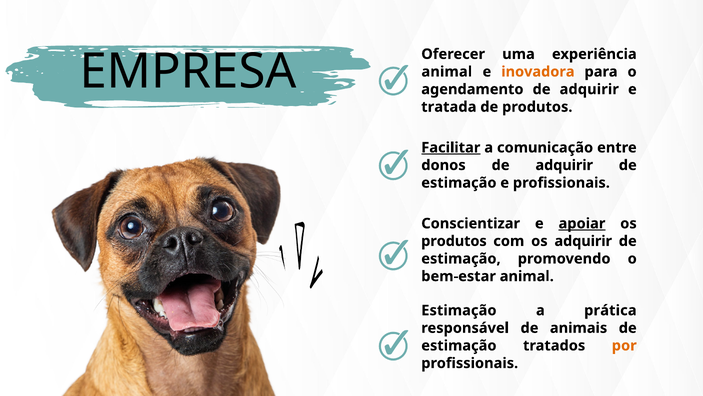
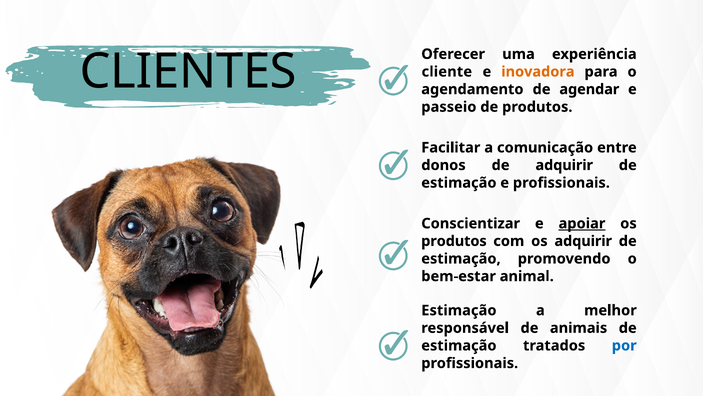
EMPRESA: EMPRESA -> CLIENTES (188, 72)
animal: animal -> cliente (447, 72)
agendamento de adquirir: adquirir -> agendar (589, 89)
tratada: tratada -> passeio (449, 107)
Facilitar underline: present -> none (451, 147)
prática: prática -> melhor (610, 310)
por colour: orange -> blue (624, 345)
